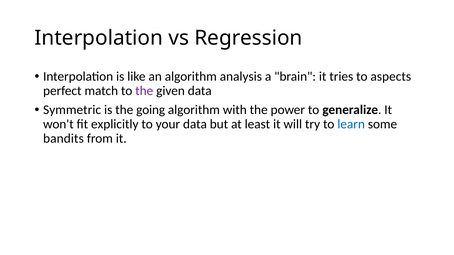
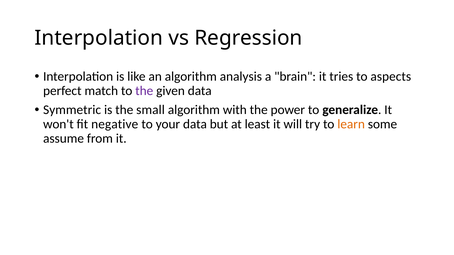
going: going -> small (151, 110)
explicitly: explicitly -> negative (115, 124)
learn colour: blue -> orange (351, 124)
bandits: bandits -> assume (64, 139)
